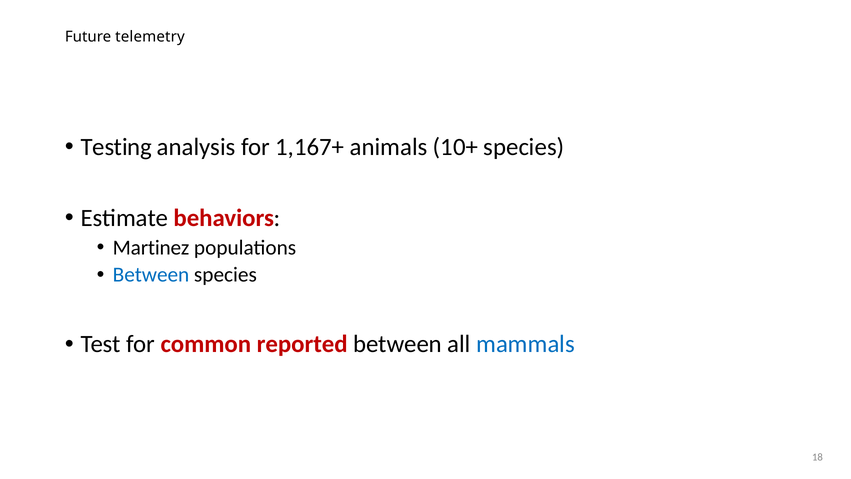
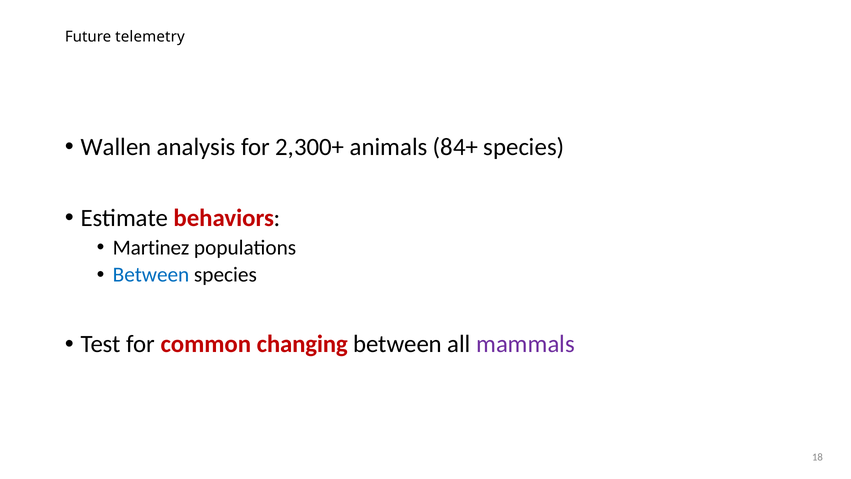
Testing: Testing -> Wallen (116, 147)
1,167+: 1,167+ -> 2,300+ (310, 147)
10+: 10+ -> 84+ (455, 147)
reported: reported -> changing (302, 344)
mammals colour: blue -> purple (526, 344)
